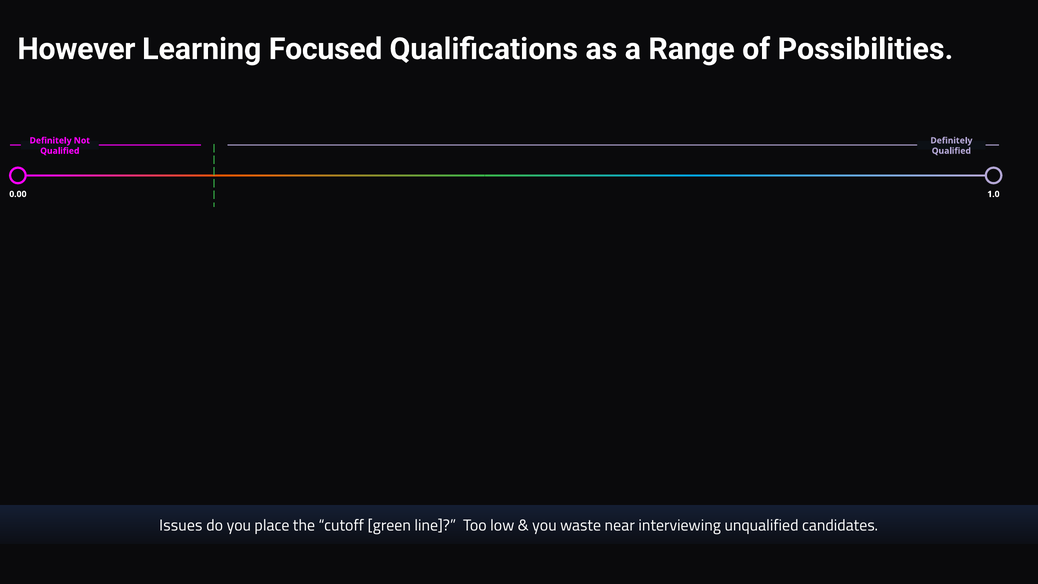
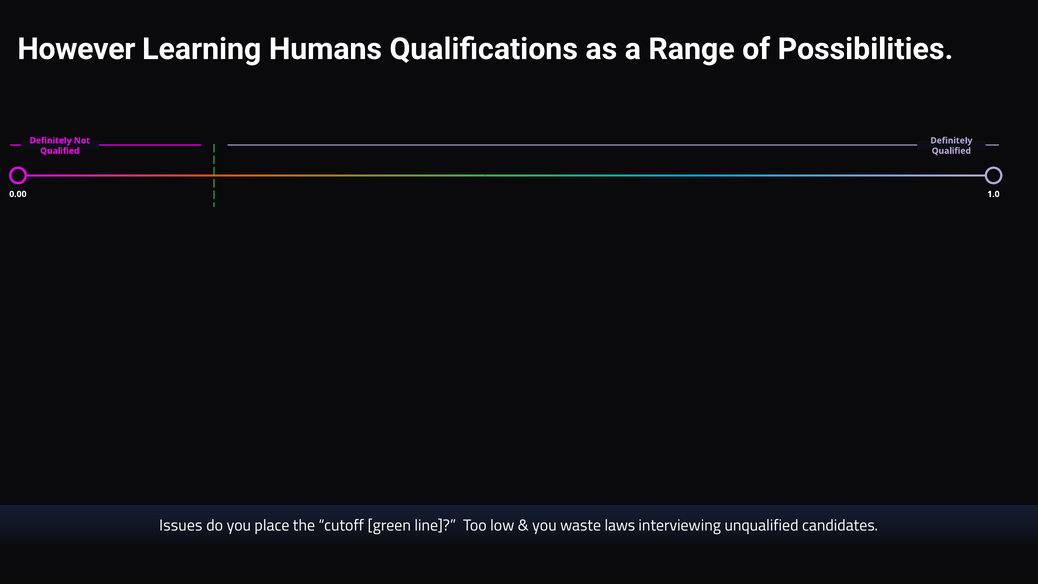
Focused: Focused -> Humans (325, 49)
near: near -> laws (620, 526)
